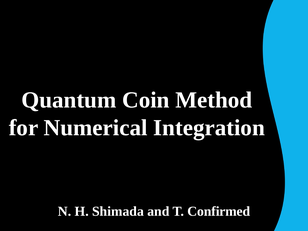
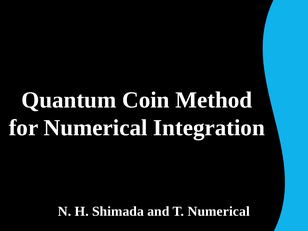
T Confirmed: Confirmed -> Numerical (219, 211)
